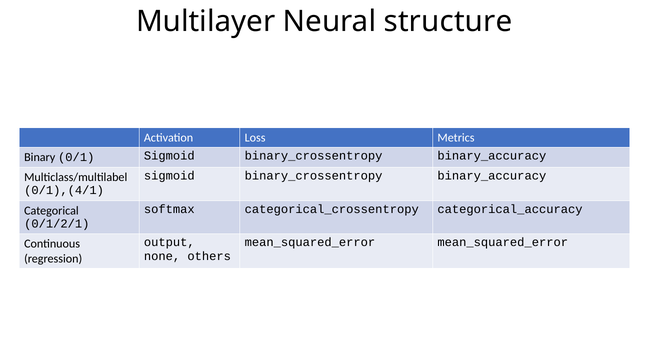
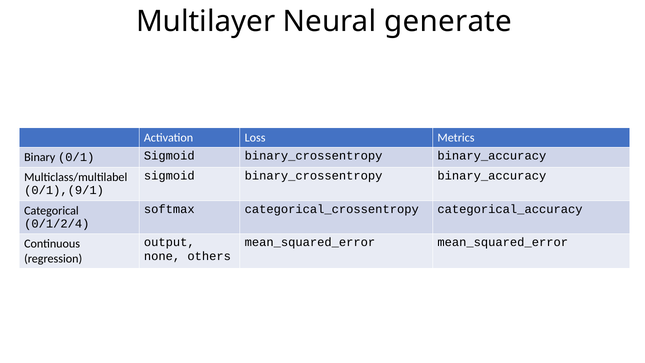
structure: structure -> generate (448, 22)
0/1),(4/1: 0/1),(4/1 -> 0/1),(9/1 (64, 190)
0/1/2/1: 0/1/2/1 -> 0/1/2/4 (57, 224)
